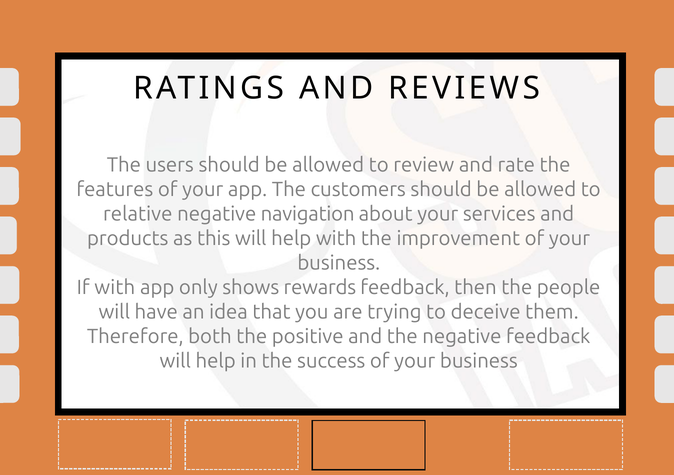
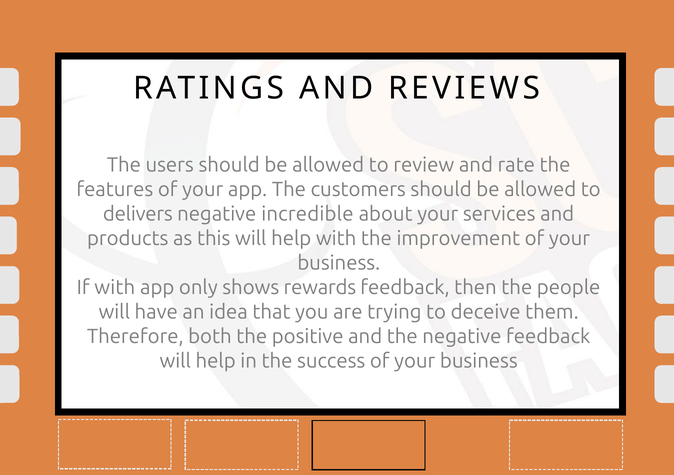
relative: relative -> delivers (138, 214)
navigation: navigation -> incredible (307, 214)
